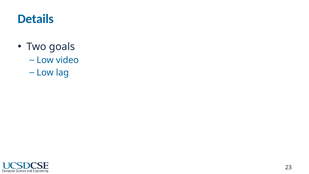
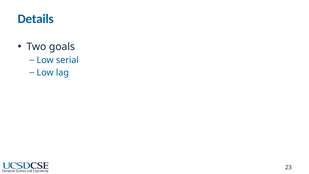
video: video -> serial (67, 60)
